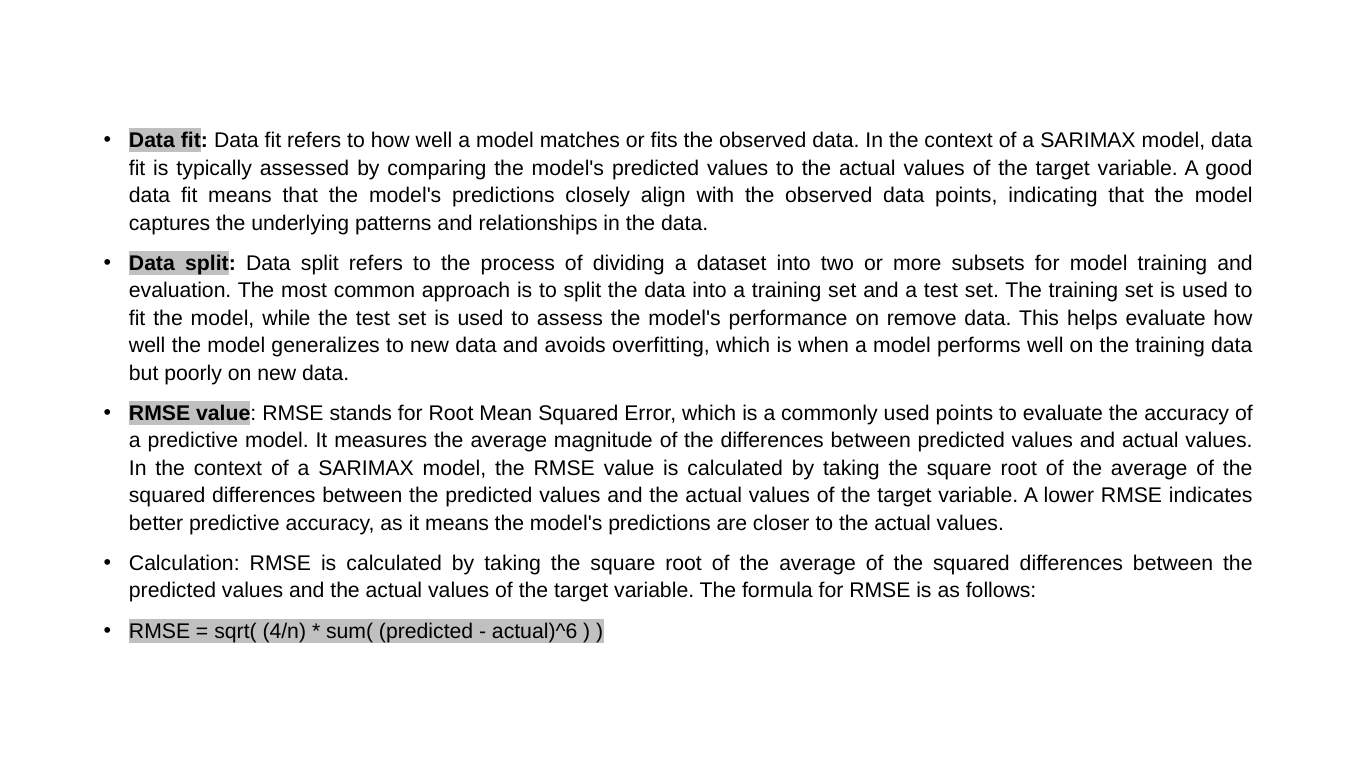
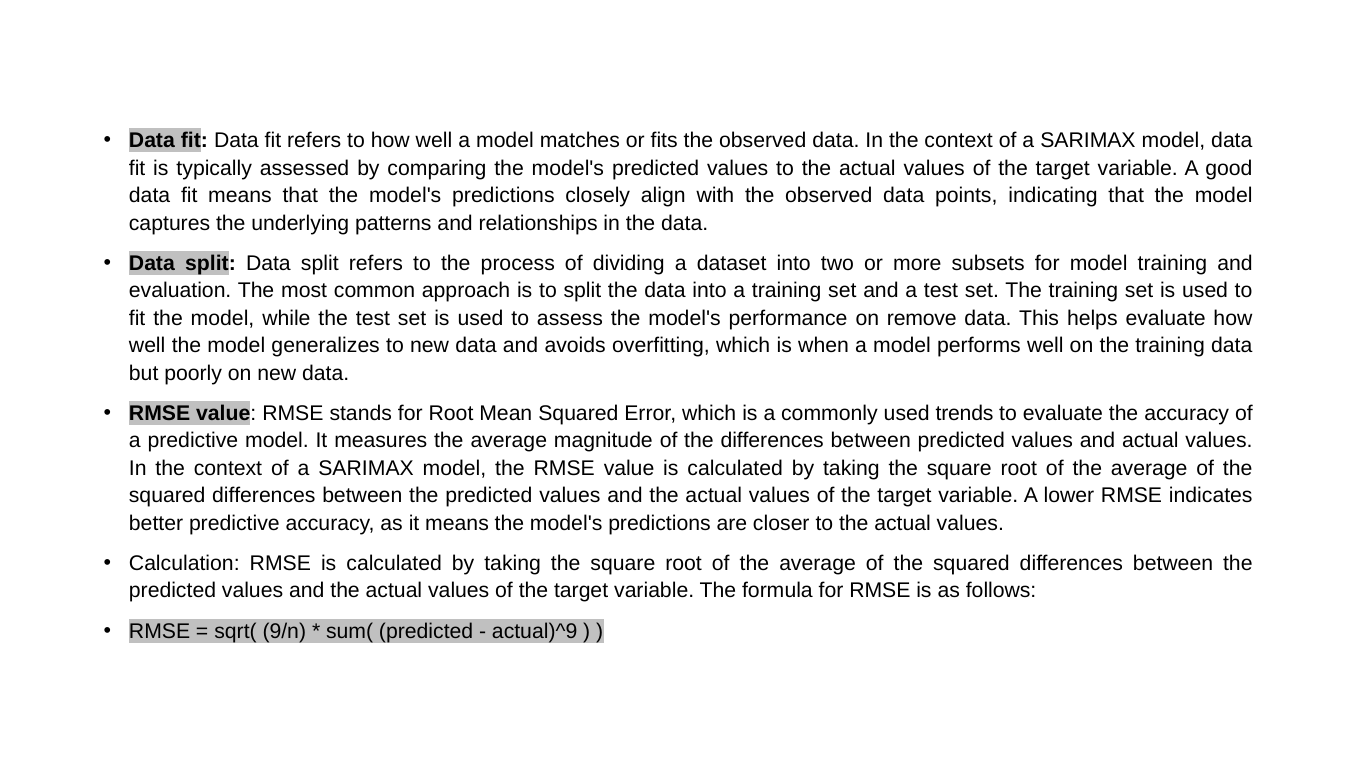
used points: points -> trends (965, 413)
4/n: 4/n -> 9/n (284, 631)
actual)^6: actual)^6 -> actual)^9 (535, 631)
